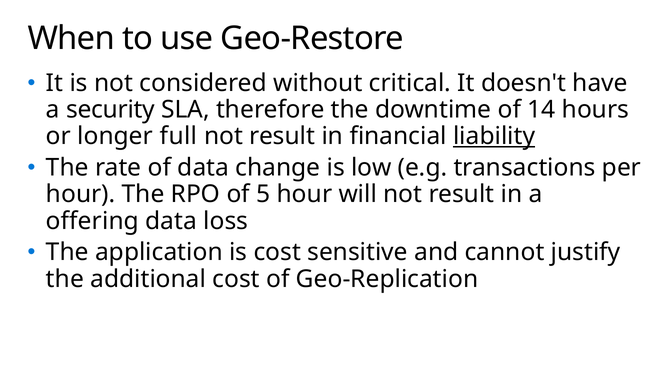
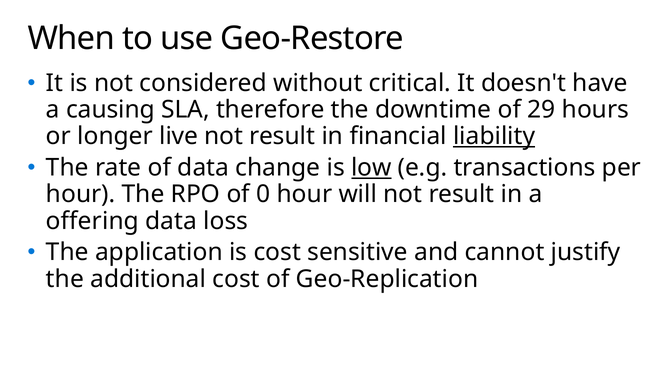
security: security -> causing (110, 110)
14: 14 -> 29 (541, 110)
full: full -> live (179, 136)
low underline: none -> present (371, 168)
5: 5 -> 0 (263, 195)
